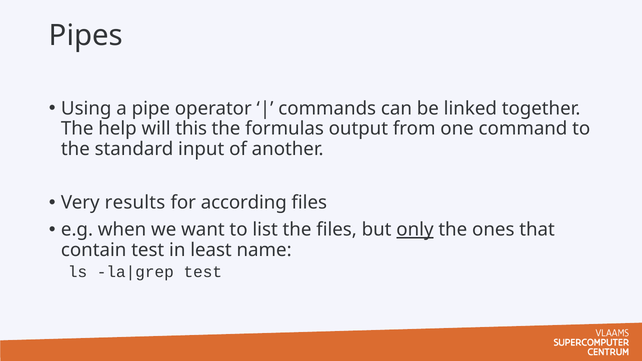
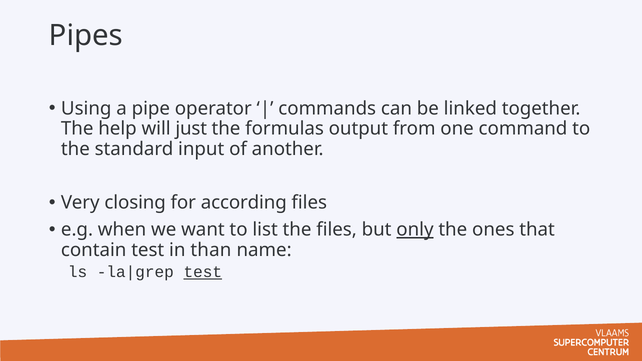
this: this -> just (191, 129)
results: results -> closing (135, 203)
least: least -> than (211, 250)
test underline: none -> present (203, 272)
